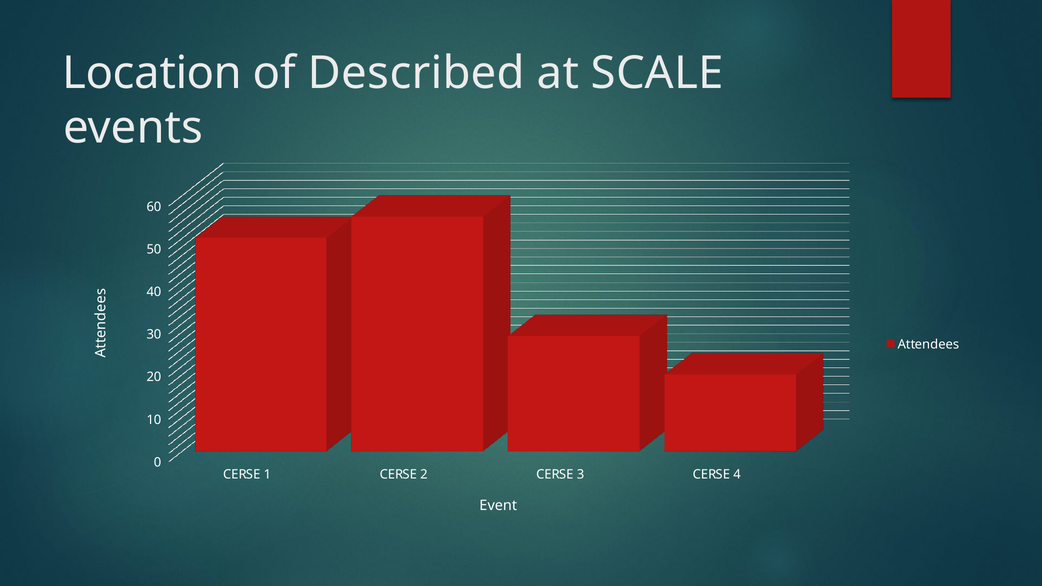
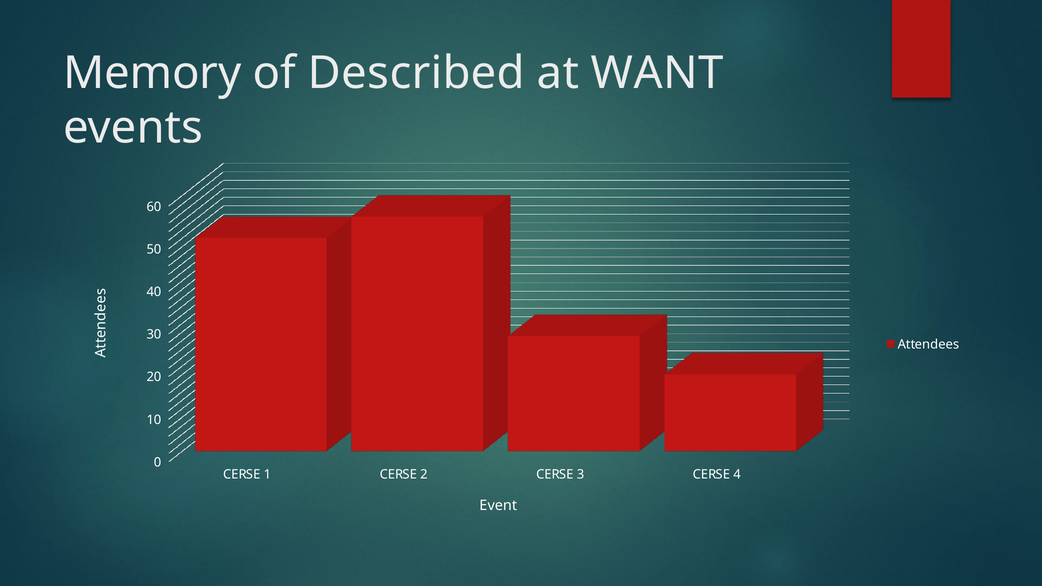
Location: Location -> Memory (152, 73)
SCALE: SCALE -> WANT (657, 73)
